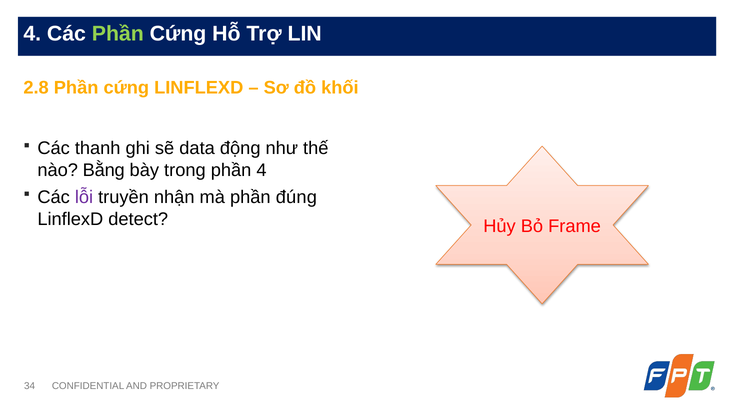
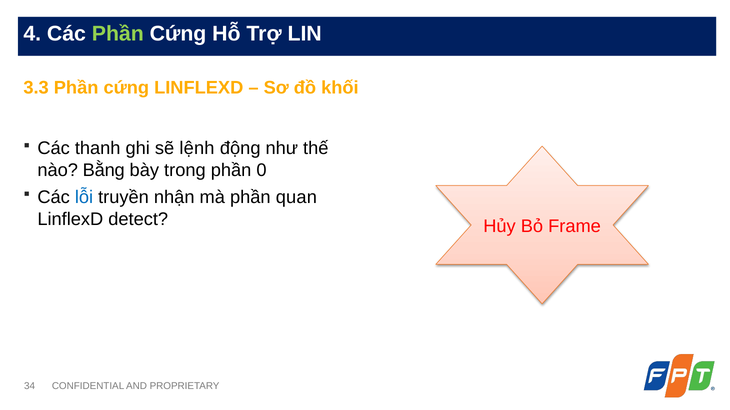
2.8: 2.8 -> 3.3 (36, 88)
data: data -> lệnh (197, 149)
phần 4: 4 -> 0 (261, 171)
lỗi colour: purple -> blue (84, 197)
đúng: đúng -> quan (296, 197)
